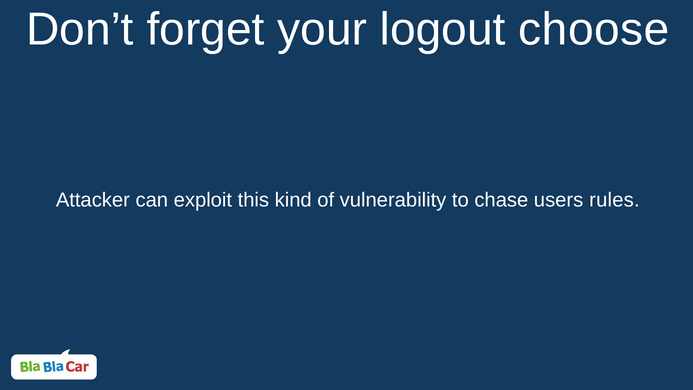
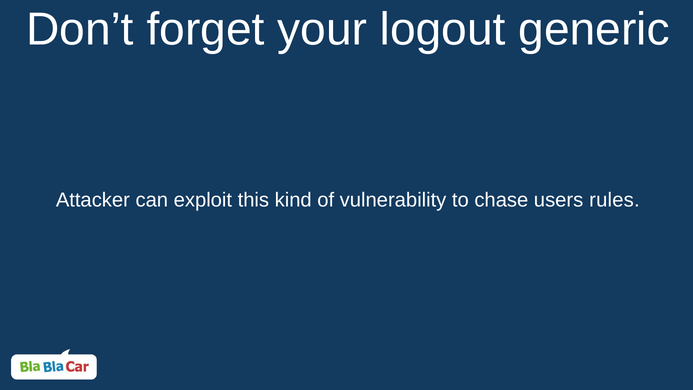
choose: choose -> generic (594, 29)
